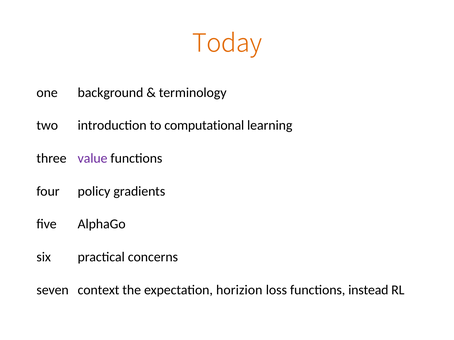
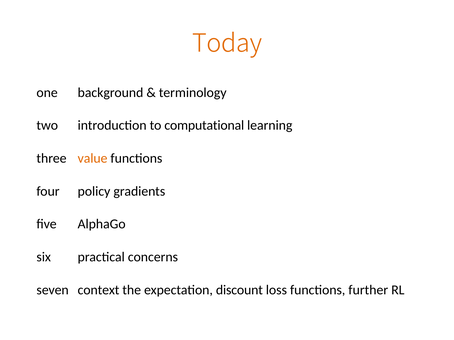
value colour: purple -> orange (93, 158)
horizion: horizion -> discount (239, 290)
instead: instead -> further (368, 290)
